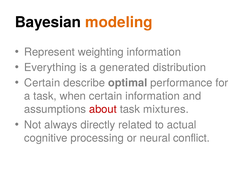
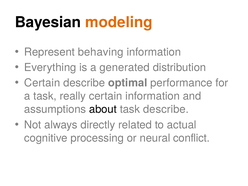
weighting: weighting -> behaving (101, 52)
when: when -> really (73, 96)
about colour: red -> black (103, 109)
task mixtures: mixtures -> describe (166, 109)
